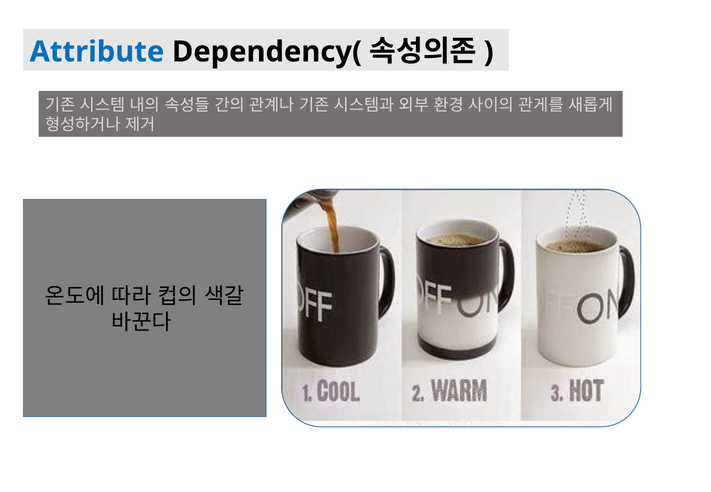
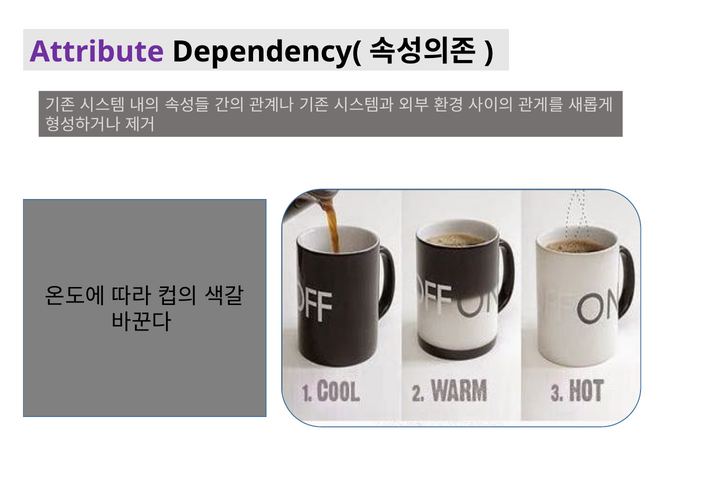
Attribute colour: blue -> purple (97, 52)
